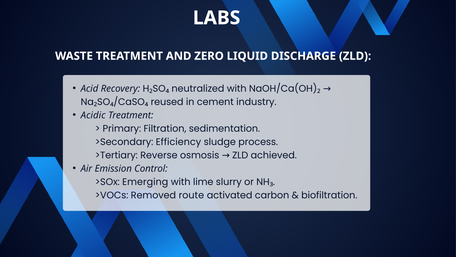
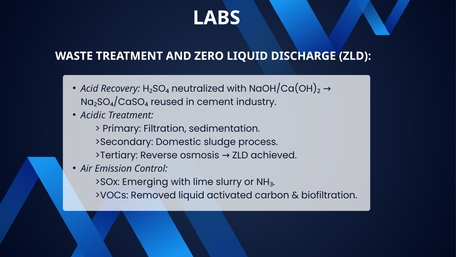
Efficiency: Efficiency -> Domestic (178, 142)
Removed route: route -> liquid (191, 195)
